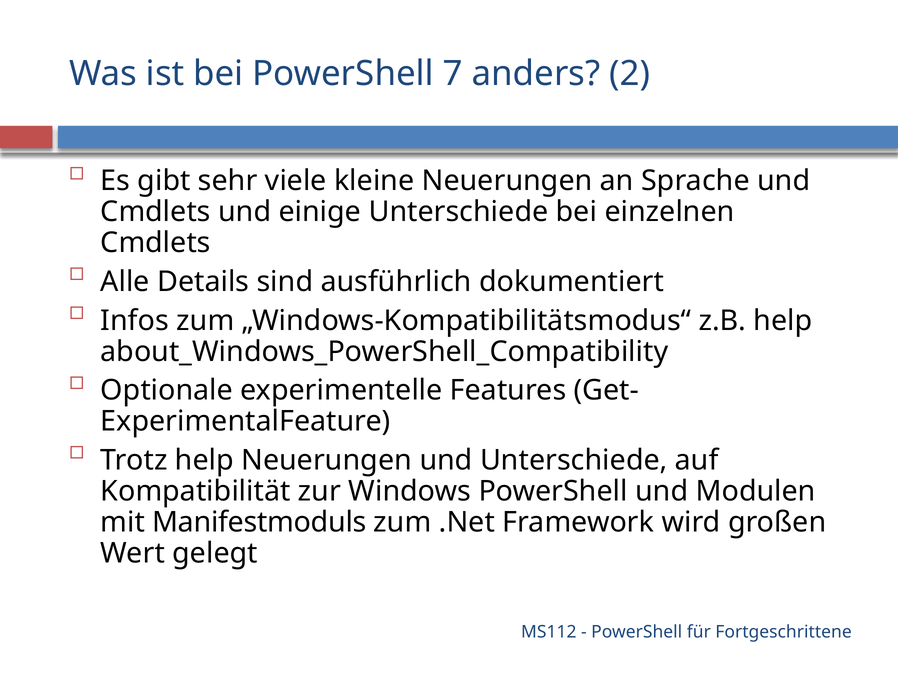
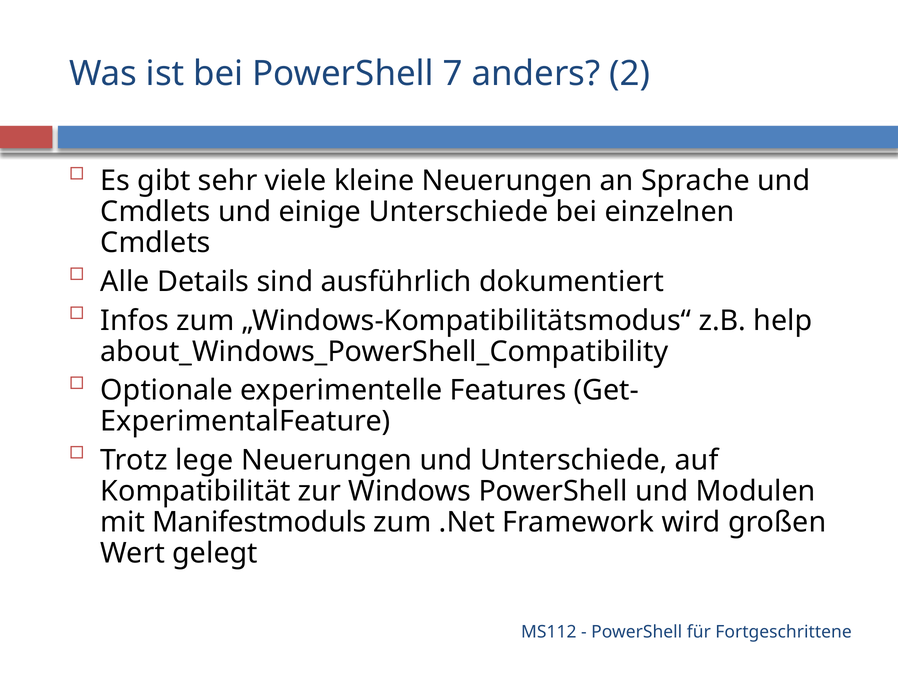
Trotz help: help -> lege (204, 460)
